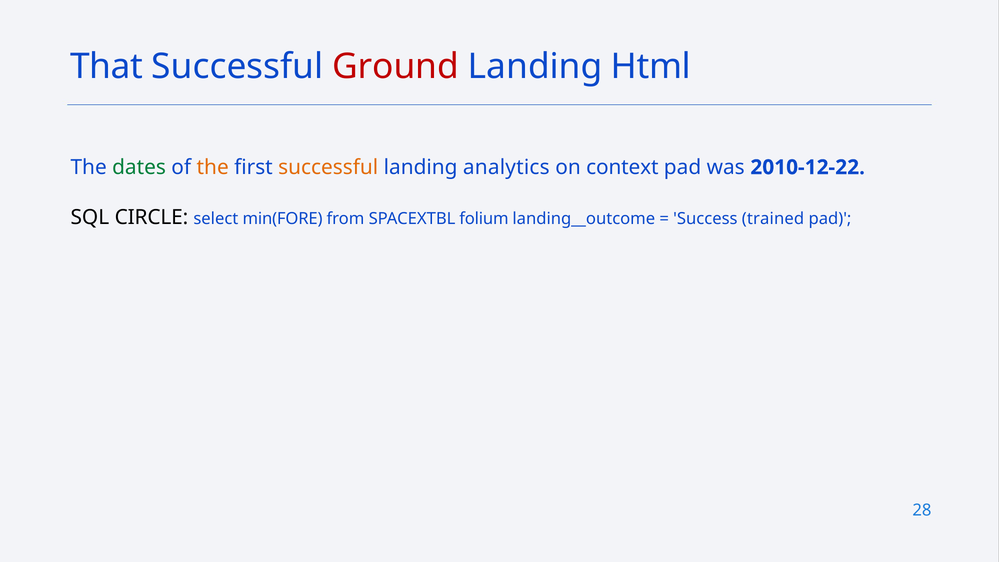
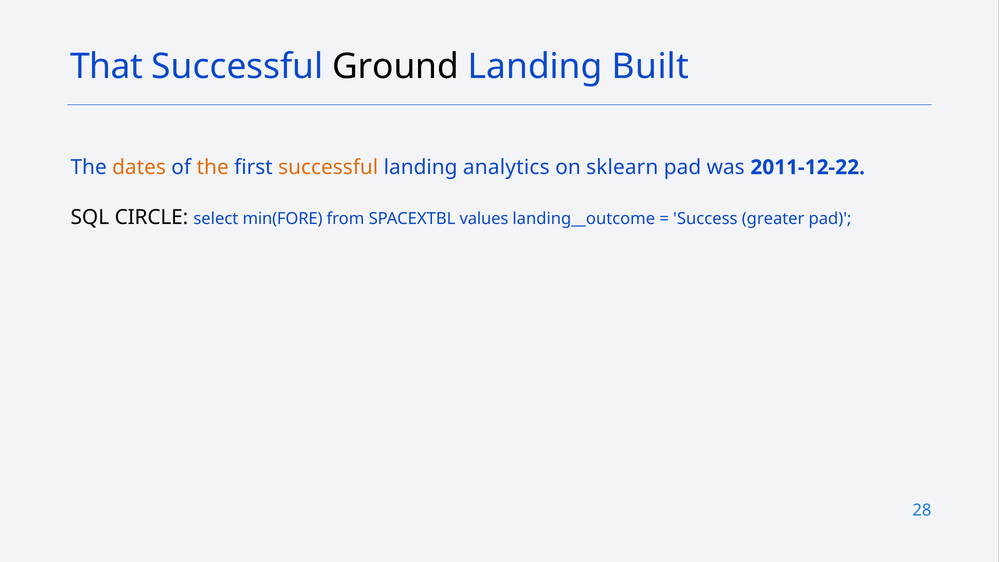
Ground colour: red -> black (396, 67)
Html: Html -> Built (651, 67)
dates colour: green -> orange (139, 167)
context: context -> sklearn (622, 167)
2010-12-22: 2010-12-22 -> 2011-12-22 (808, 167)
folium: folium -> values (484, 219)
trained: trained -> greater (773, 219)
